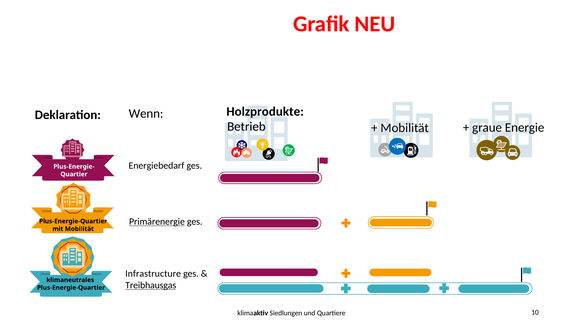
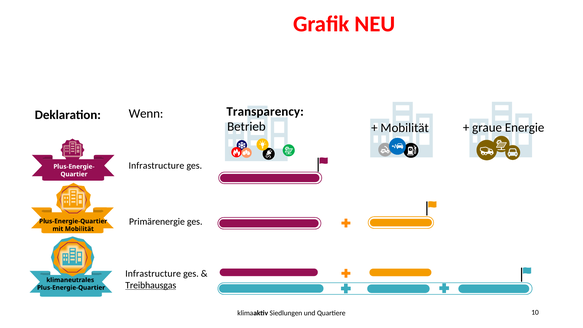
Holzprodukte: Holzprodukte -> Transparency (265, 112)
Energiebedarf: Energiebedarf -> Infrastructure (156, 166)
Primärenergie underline: present -> none (157, 222)
